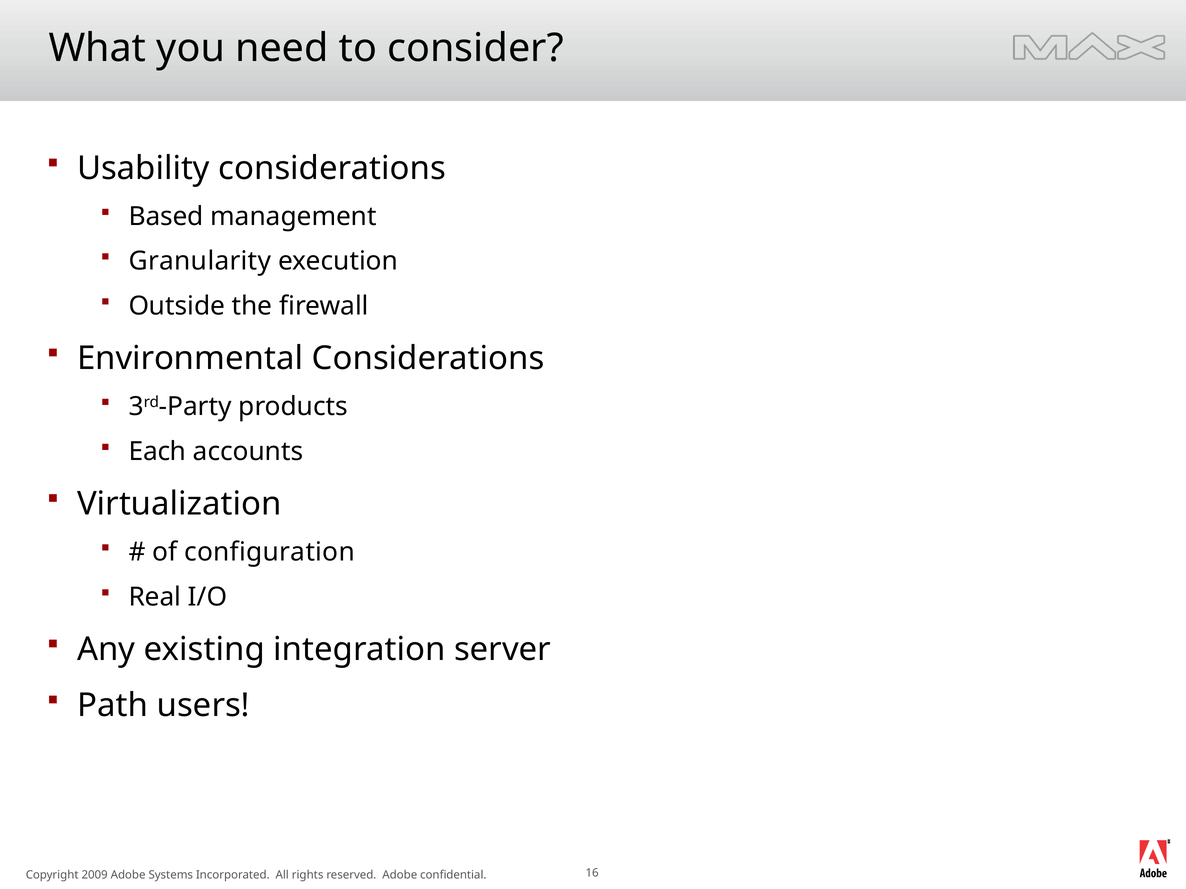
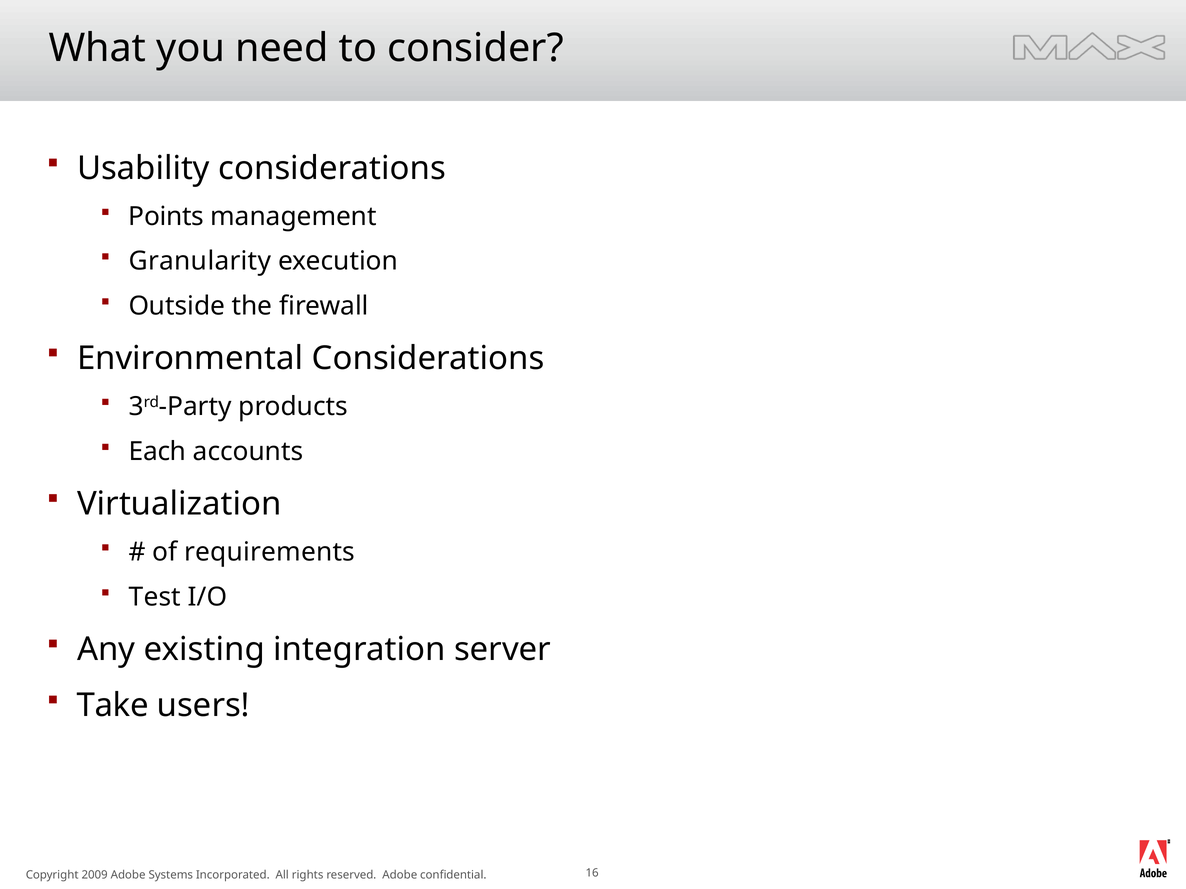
Based: Based -> Points (166, 217)
configuration: configuration -> requirements (270, 552)
Real: Real -> Test (155, 597)
Path: Path -> Take (113, 706)
